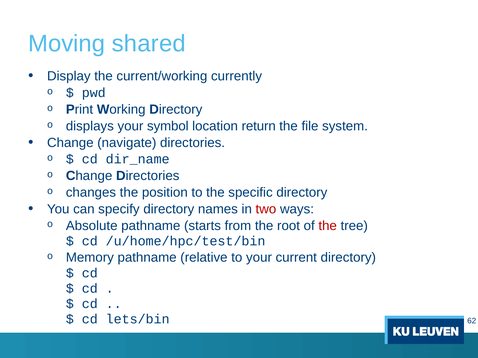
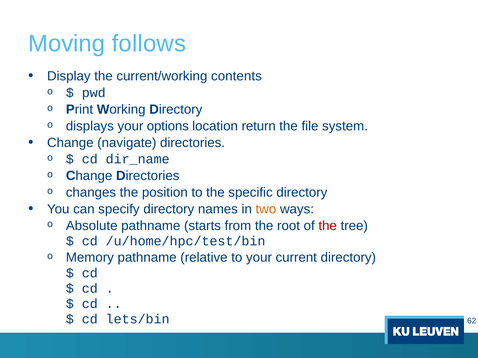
shared: shared -> follows (149, 44)
currently: currently -> contents (236, 76)
symbol: symbol -> options (168, 126)
two colour: red -> orange (266, 209)
